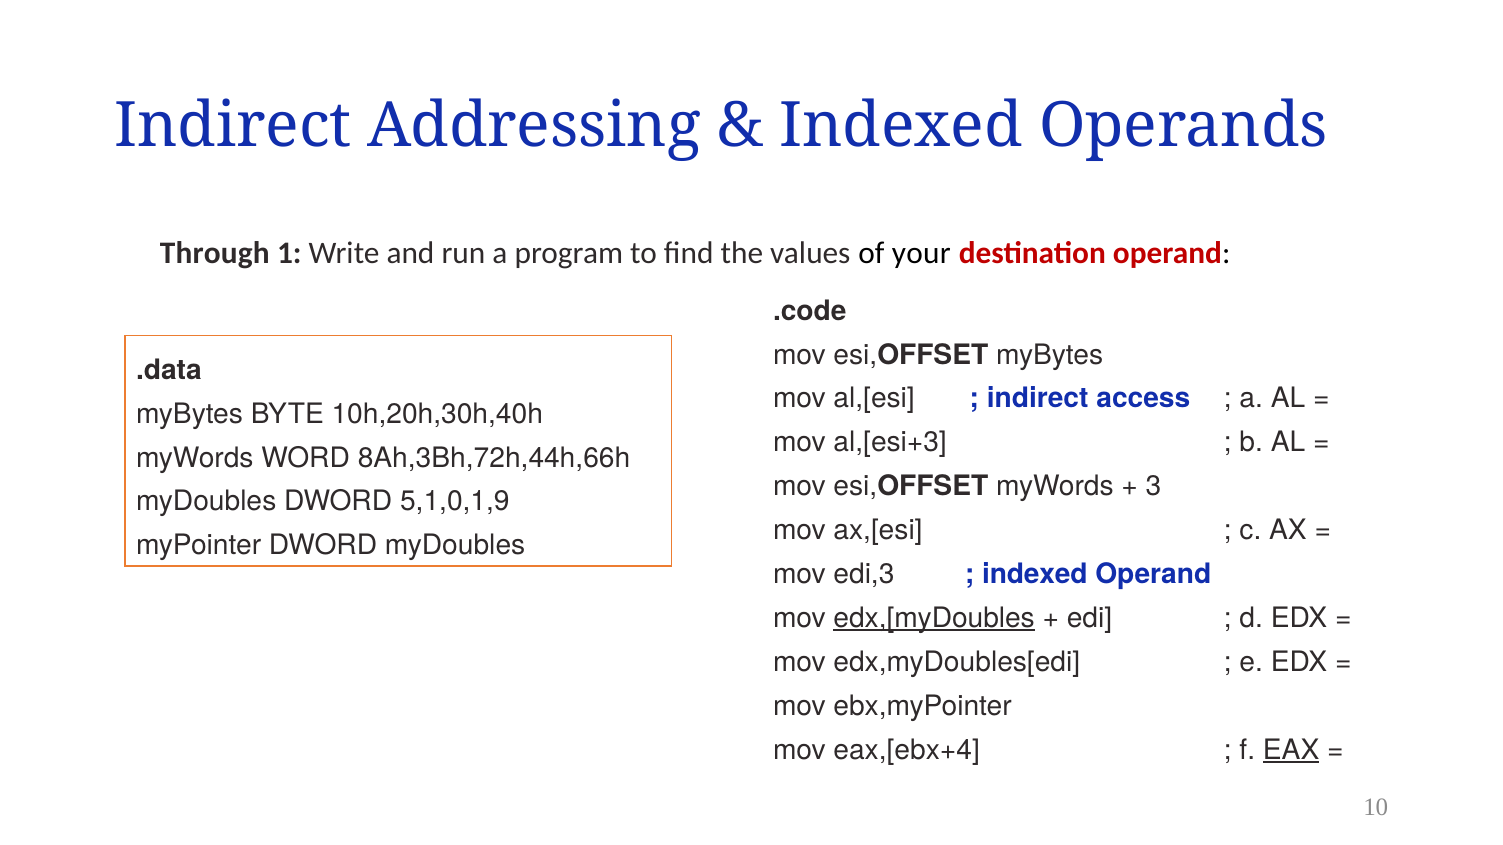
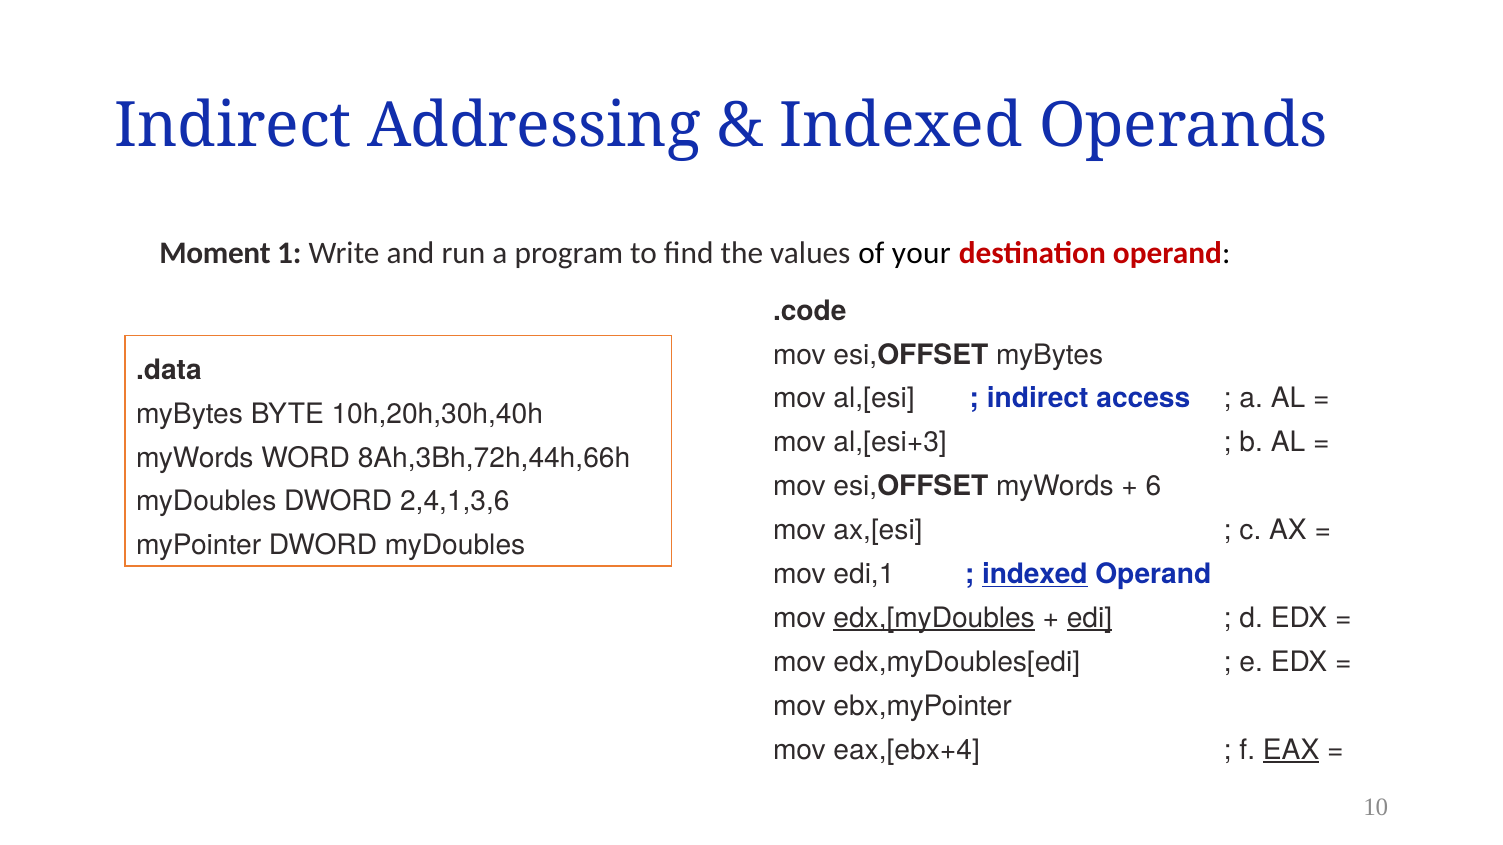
Through: Through -> Moment (215, 254)
3: 3 -> 6 (1154, 487)
5,1,0,1,9: 5,1,0,1,9 -> 2,4,1,3,6 (455, 502)
edi,3: edi,3 -> edi,1 (864, 575)
indexed underline: none -> present (1035, 575)
edi underline: none -> present (1089, 619)
